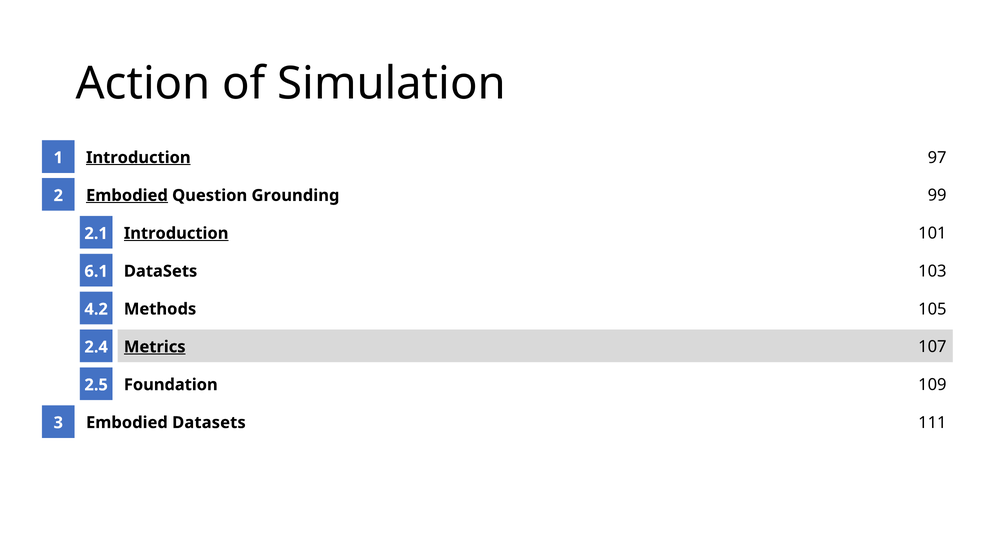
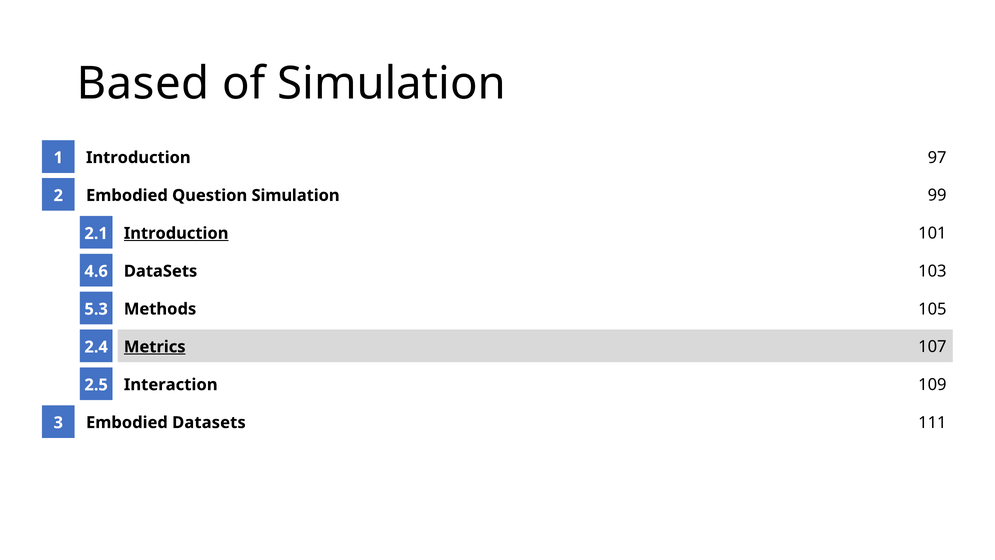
Action: Action -> Based (143, 84)
Introduction underline: present -> none (138, 158)
Embodied underline: present -> none (127, 195)
Question Grounding: Grounding -> Simulation (296, 195)
6.1: 6.1 -> 4.6 (96, 271)
4.2: 4.2 -> 5.3 (96, 309)
Foundation: Foundation -> Interaction (171, 385)
